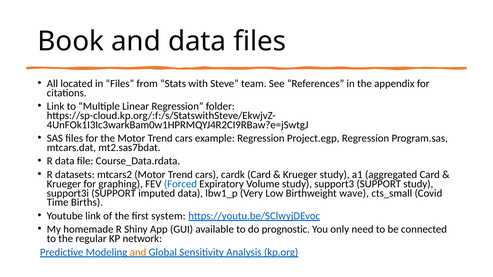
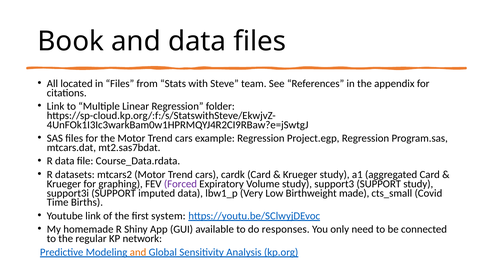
Forced colour: blue -> purple (180, 184)
wave: wave -> made (354, 193)
prognostic: prognostic -> responses (286, 230)
